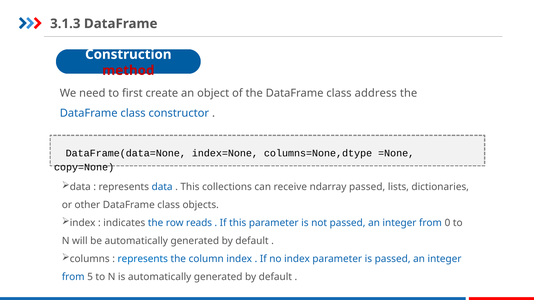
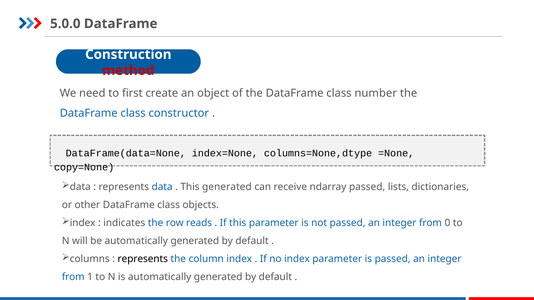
3.1.3: 3.1.3 -> 5.0.0 (65, 24)
address: address -> number (376, 93)
This collections: collections -> generated (227, 187)
represents colour: blue -> black (143, 259)
5: 5 -> 1 (90, 277)
